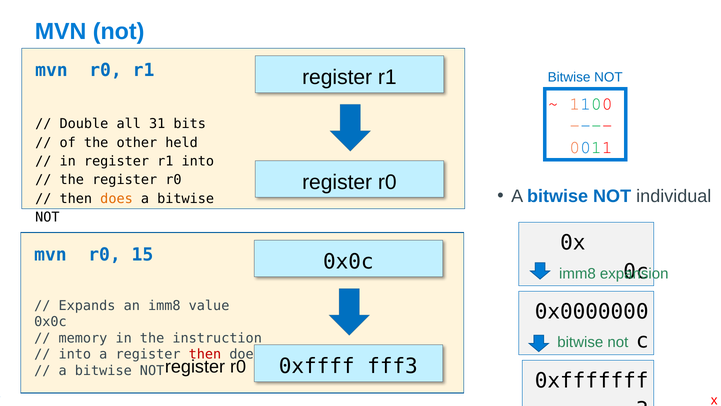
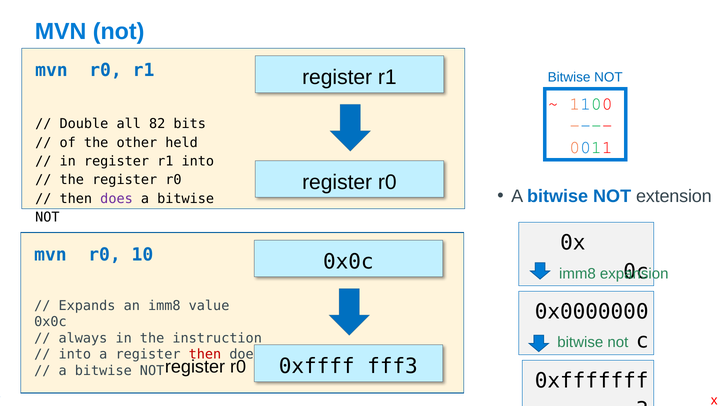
31: 31 -> 82 (157, 124)
individual: individual -> extension (674, 196)
does colour: orange -> purple (117, 198)
15: 15 -> 10 (142, 254)
memory: memory -> always (83, 338)
